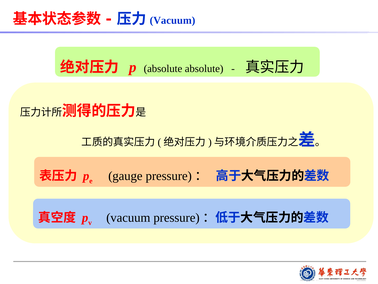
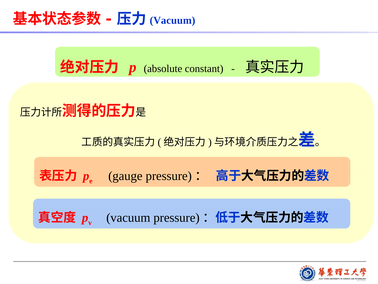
absolute absolute: absolute -> constant (204, 68)
